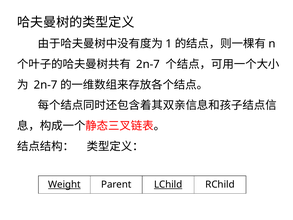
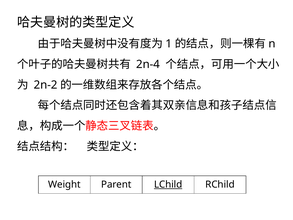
2n-7: 2n-7 -> 2n-4 (148, 64)
2n-7: 2n-7 -> 2n-2 (46, 85)
Weight underline: present -> none (64, 184)
